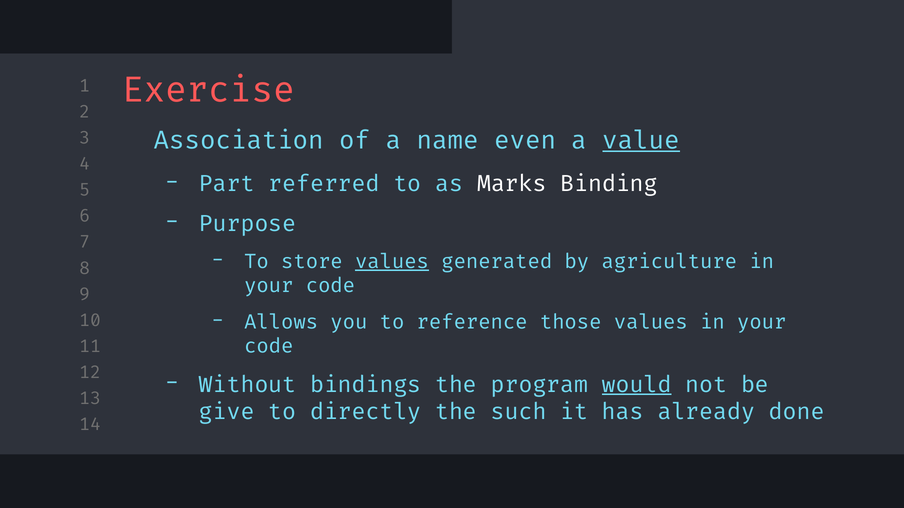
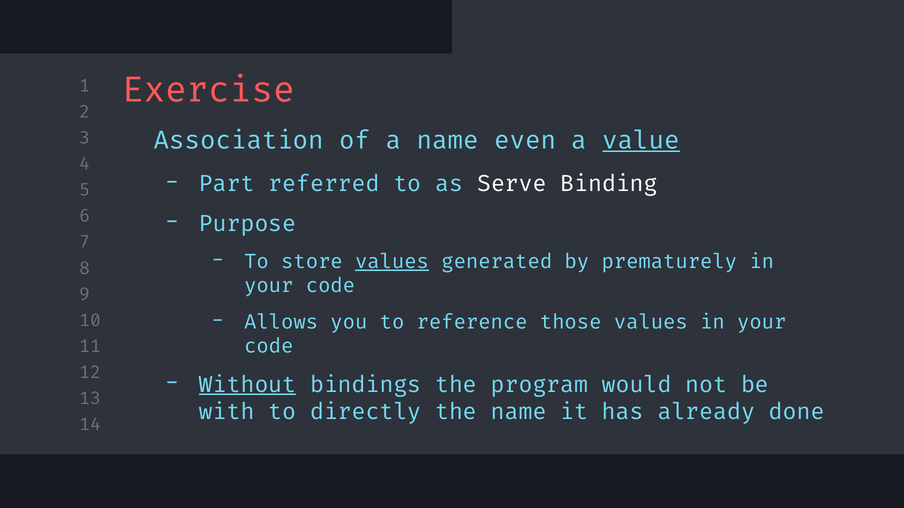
Marks: Marks -> Serve (512, 184)
agriculture: agriculture -> prematurely (669, 262)
Without underline: none -> present (248, 385)
would underline: present -> none (637, 385)
give: give -> with (227, 412)
the such: such -> name (519, 412)
